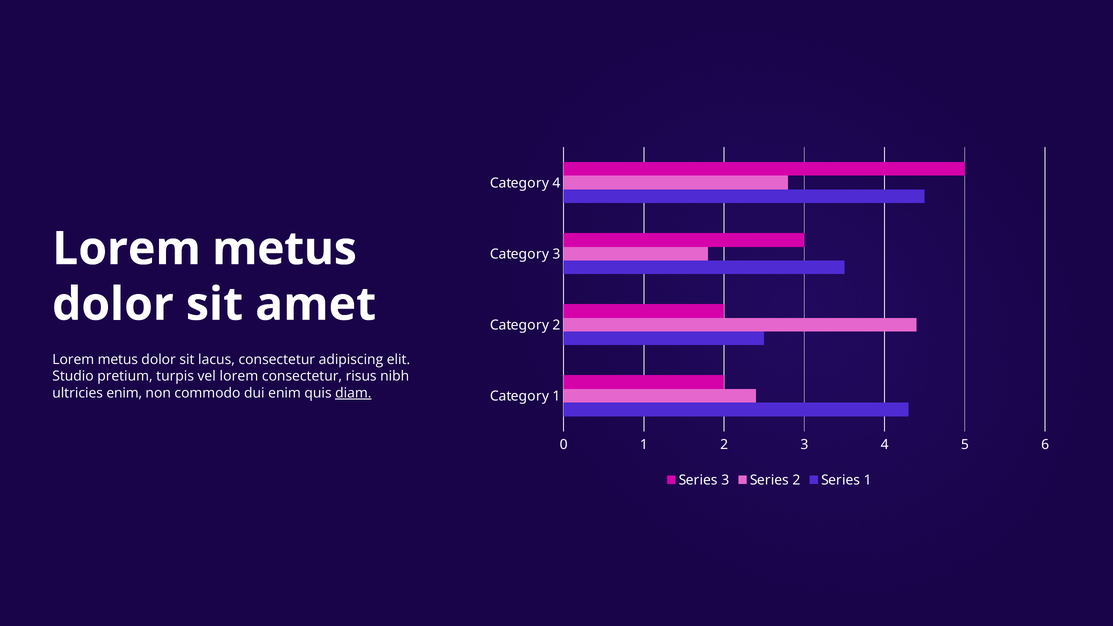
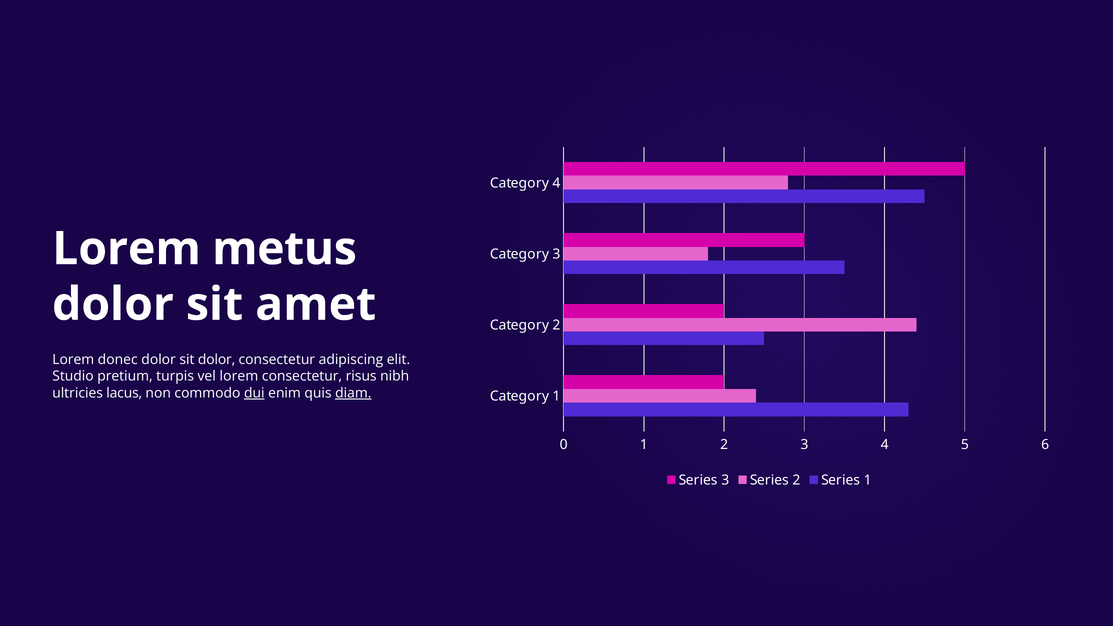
metus: metus -> donec (118, 360)
sit lacus: lacus -> dolor (217, 360)
ultricies enim: enim -> lacus (124, 393)
dui underline: none -> present (254, 393)
